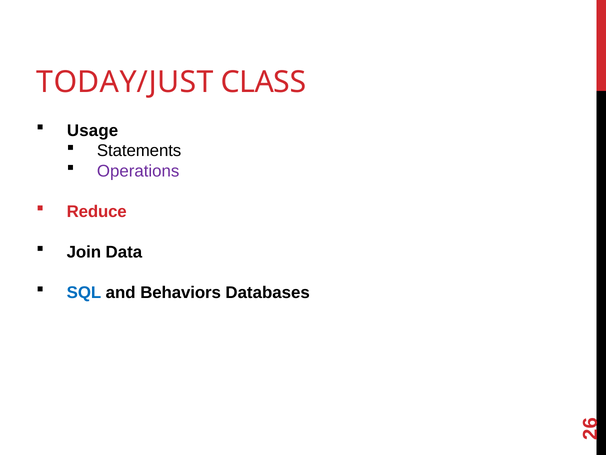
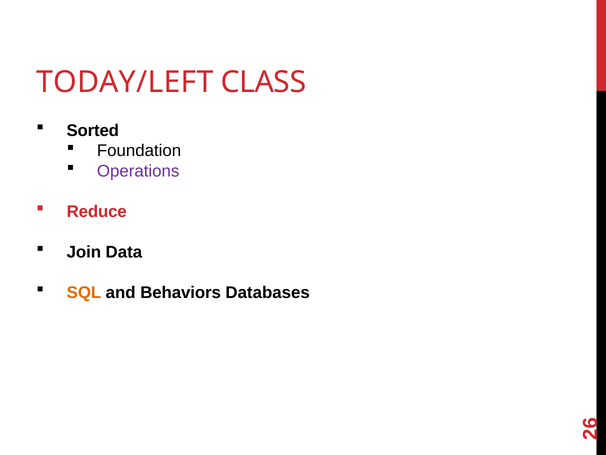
TODAY/JUST: TODAY/JUST -> TODAY/LEFT (125, 82)
Usage: Usage -> Sorted (93, 130)
Statements: Statements -> Foundation (139, 151)
SQL colour: blue -> orange (84, 292)
